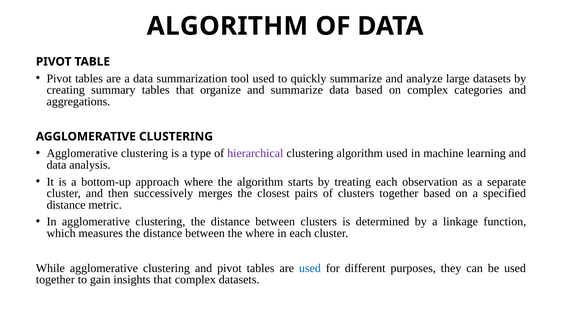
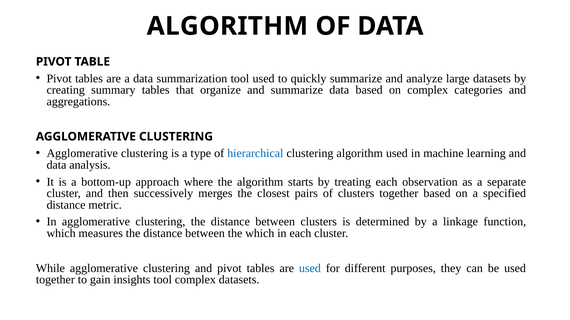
hierarchical colour: purple -> blue (255, 154)
the where: where -> which (260, 234)
insights that: that -> tool (163, 280)
